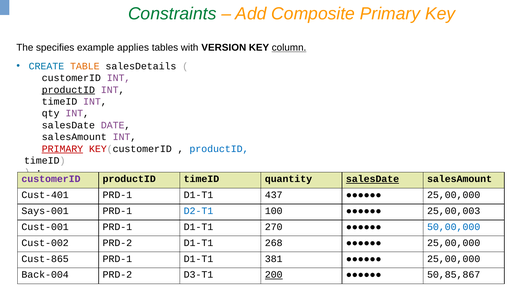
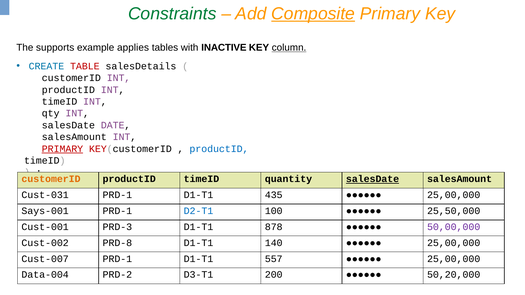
Composite underline: none -> present (313, 14)
specifies: specifies -> supports (55, 48)
VERSION: VERSION -> INACTIVE (224, 48)
TABLE colour: orange -> red (85, 66)
productID underline: present -> none (68, 90)
customerID colour: purple -> orange (51, 179)
Cust-401: Cust-401 -> Cust-031 (45, 195)
437: 437 -> 435 (274, 195)
25,00,003: 25,00,003 -> 25,50,000 (454, 211)
Cust-001 PRD-1: PRD-1 -> PRD-3 (117, 227)
270: 270 -> 878 (274, 227)
50,00,000 colour: blue -> purple (454, 227)
Cust-002 PRD-2: PRD-2 -> PRD-8 (117, 243)
268: 268 -> 140 (274, 243)
Cust-865: Cust-865 -> Cust-007 (45, 259)
381: 381 -> 557 (274, 259)
Back-004: Back-004 -> Data-004 (45, 275)
200 underline: present -> none (274, 275)
50,85,867: 50,85,867 -> 50,20,000 (454, 275)
